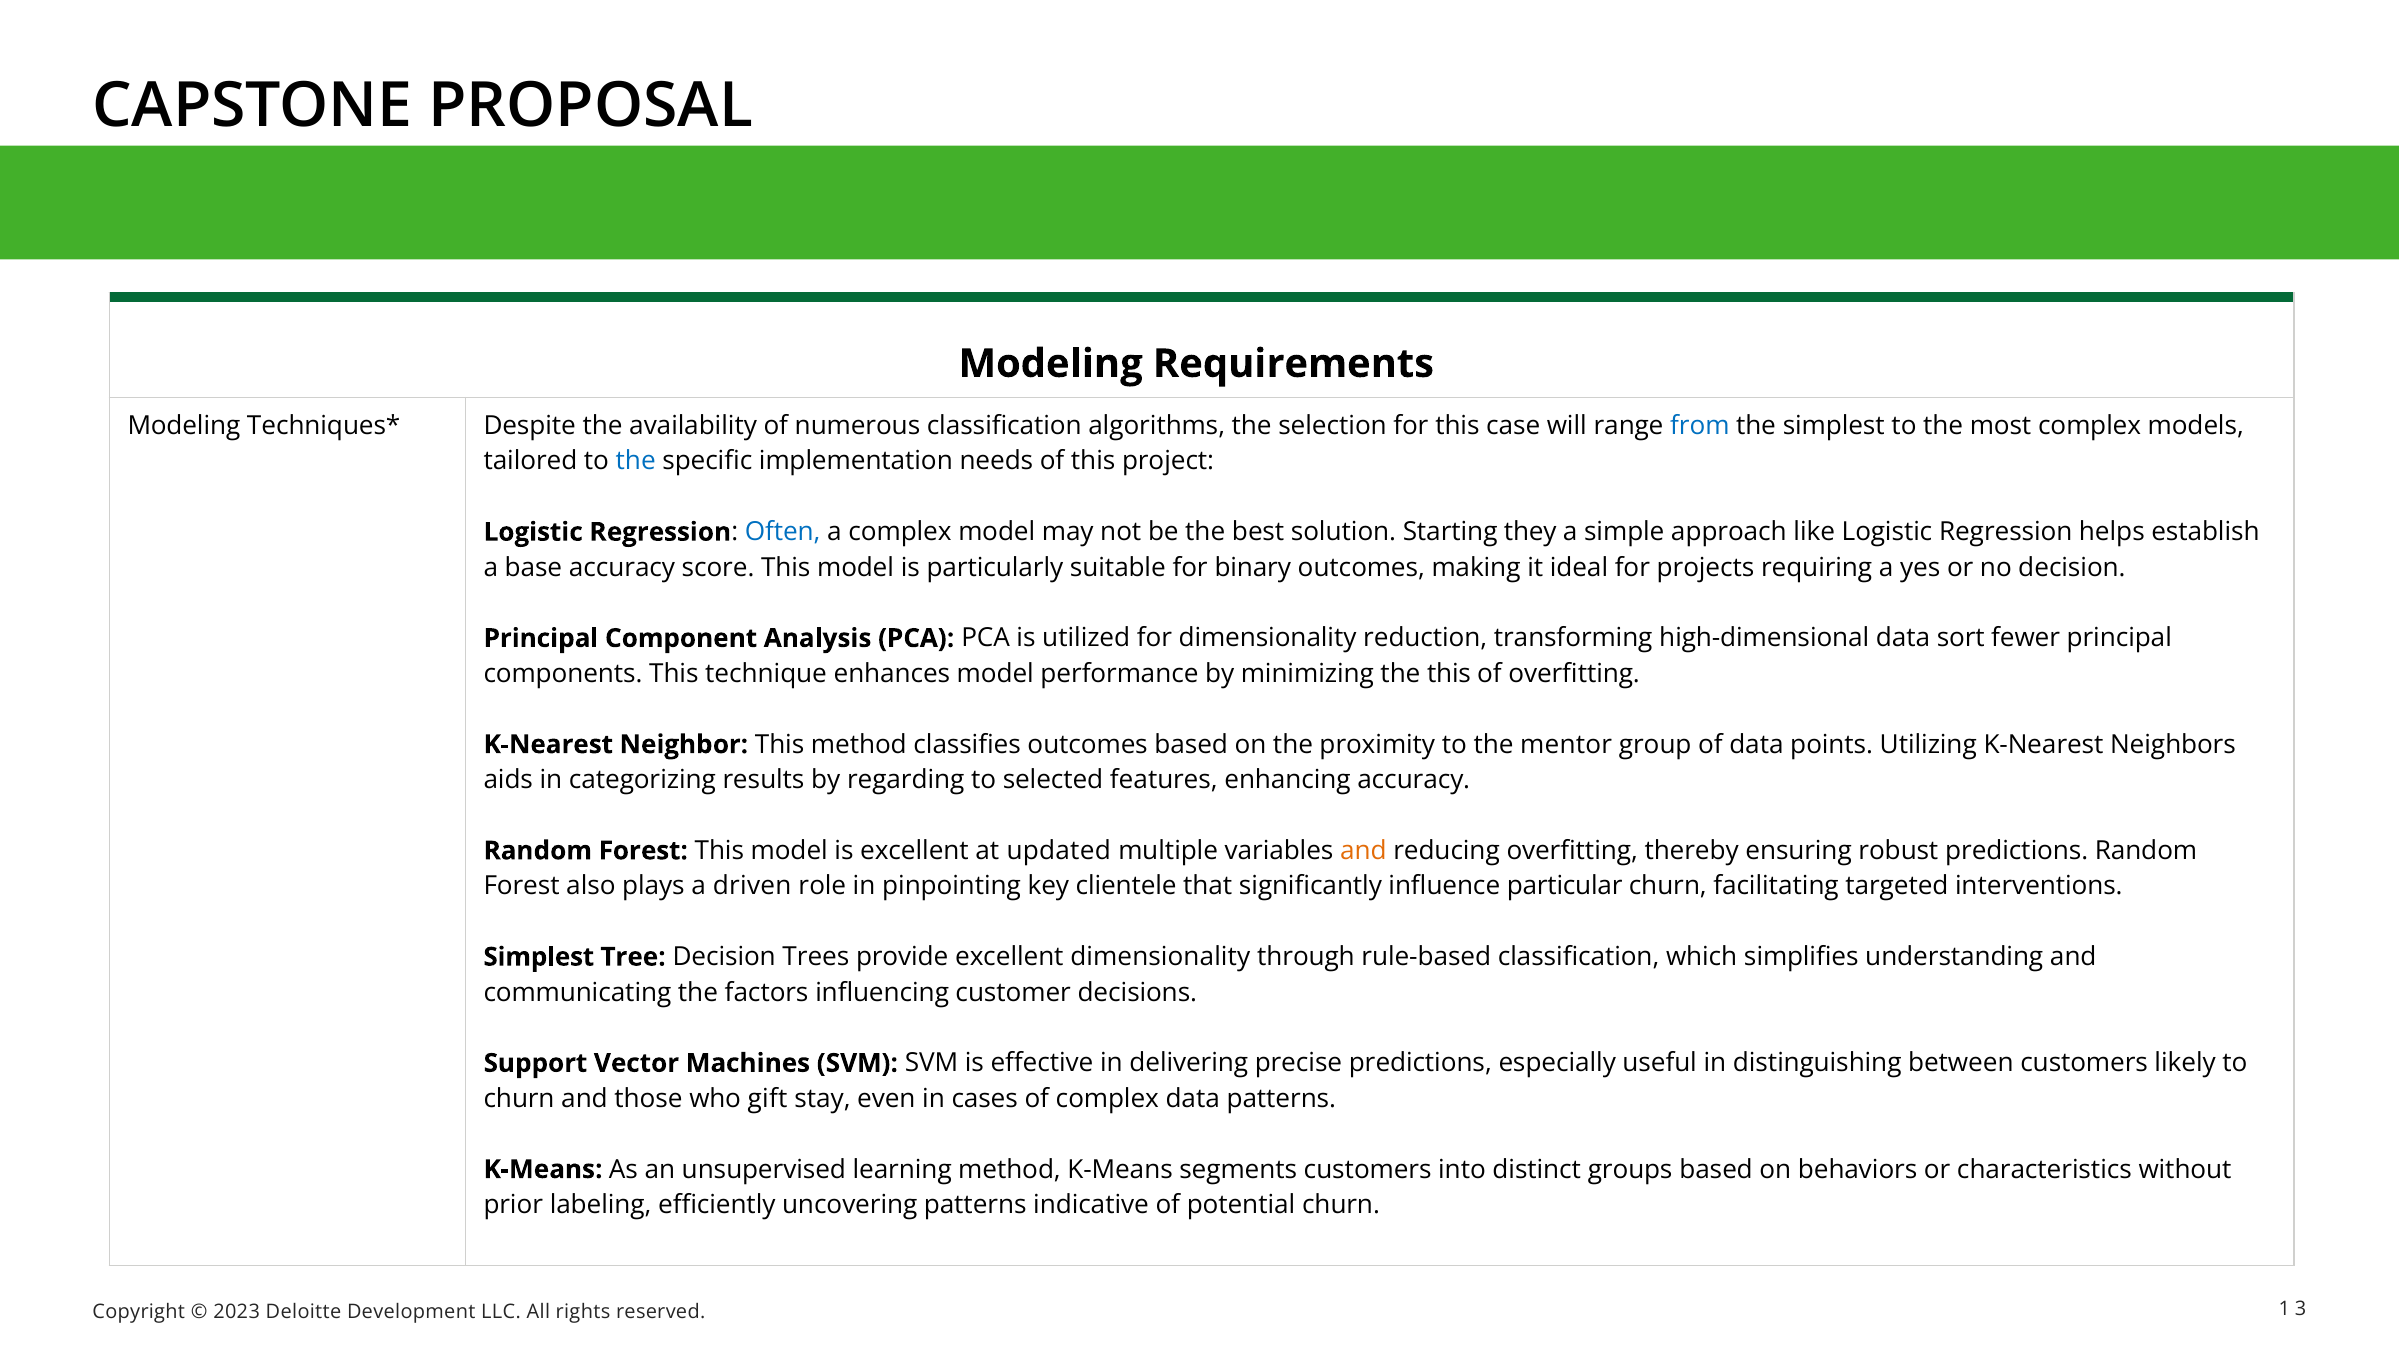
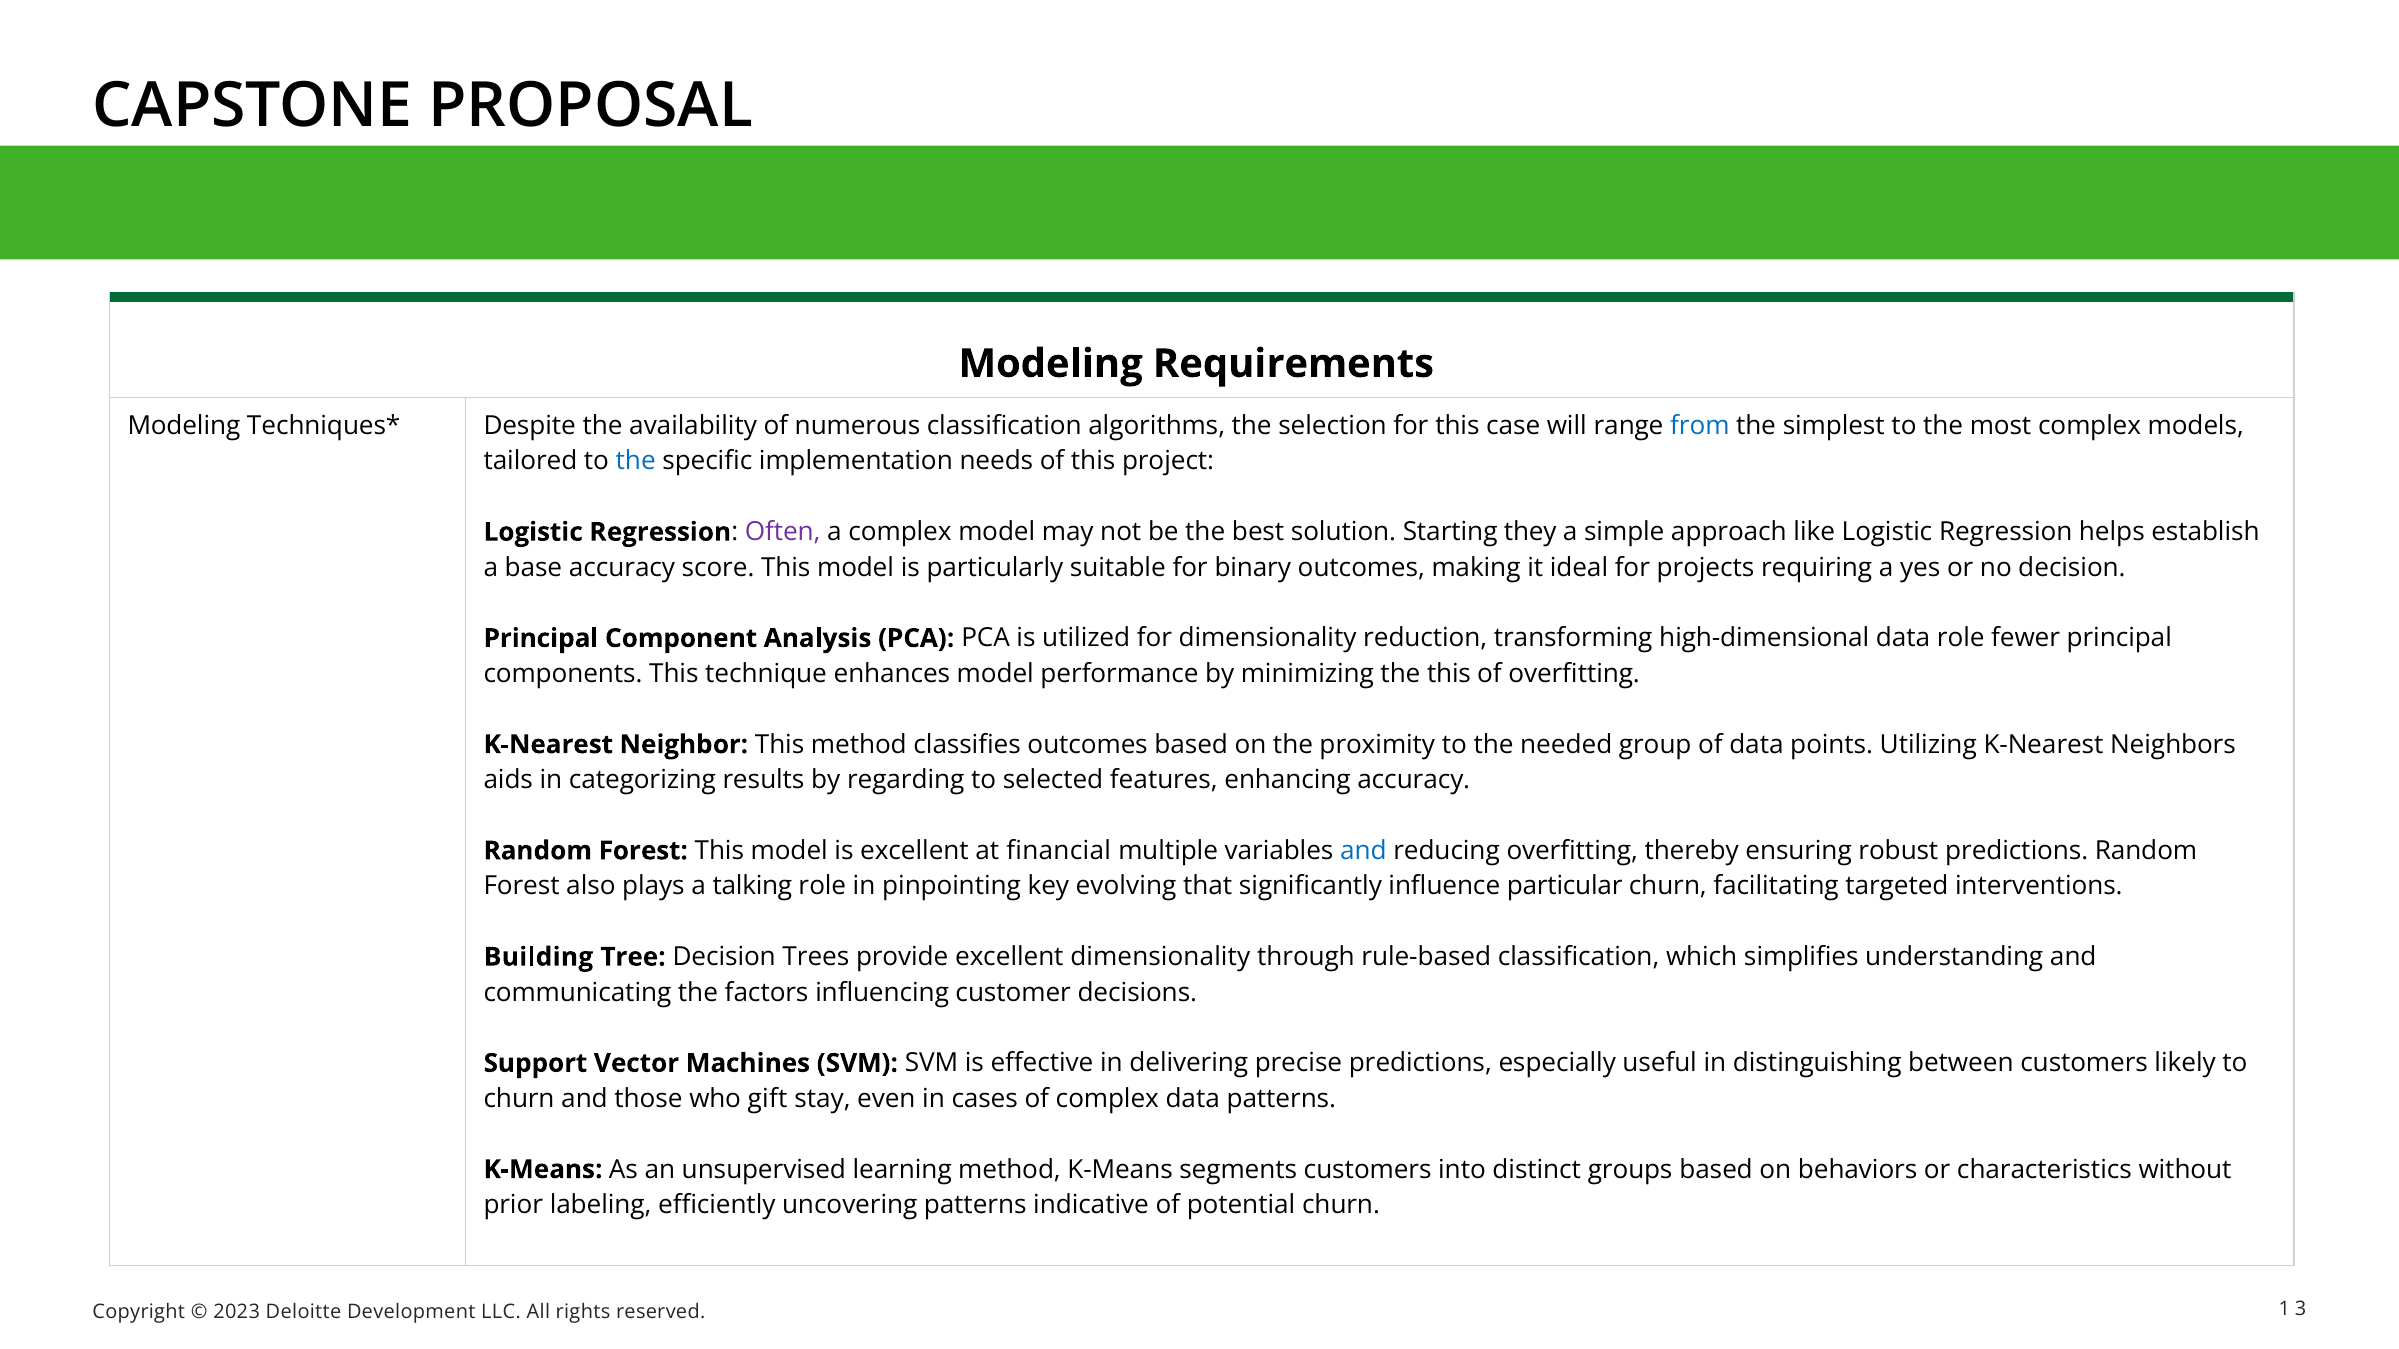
Often colour: blue -> purple (783, 532)
data sort: sort -> role (1961, 639)
mentor: mentor -> needed (1566, 745)
updated: updated -> financial (1059, 851)
and colour: orange -> blue (1363, 851)
driven: driven -> talking (752, 886)
clientele: clientele -> evolving (1126, 886)
Simplest: Simplest -> Building (539, 957)
